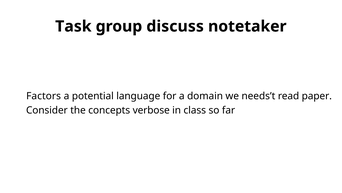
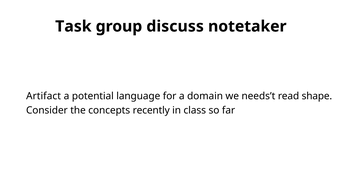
Factors: Factors -> Artifact (44, 96)
paper: paper -> shape (317, 96)
verbose: verbose -> recently (151, 110)
